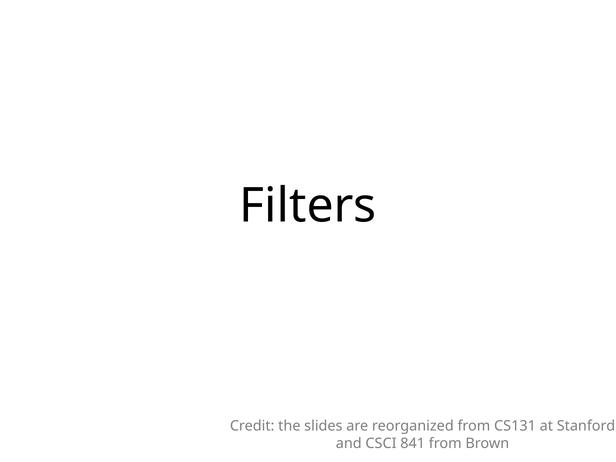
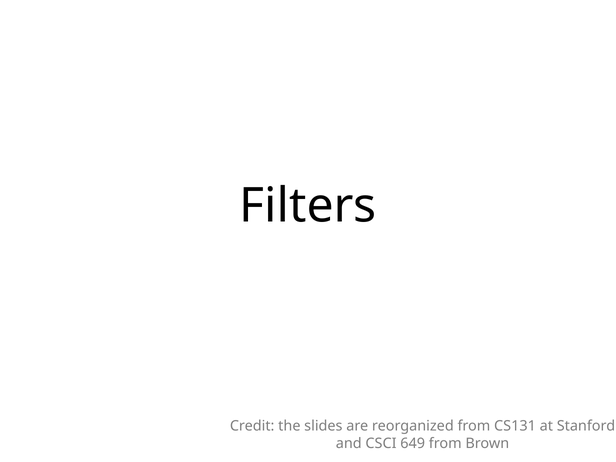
841: 841 -> 649 (413, 443)
